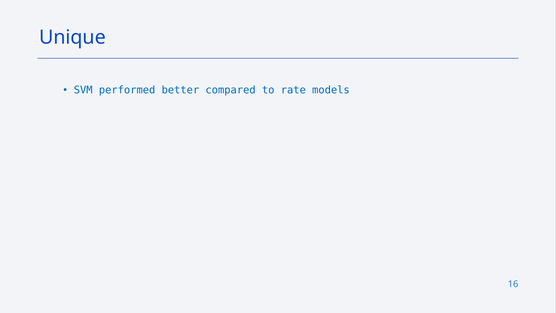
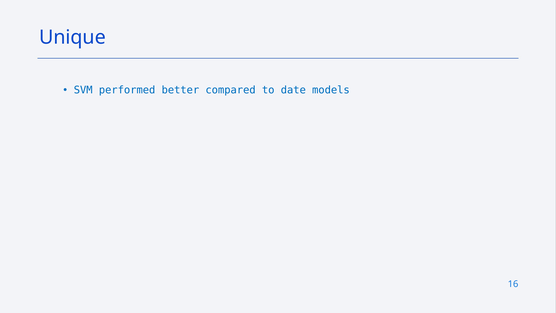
rate: rate -> date (293, 90)
